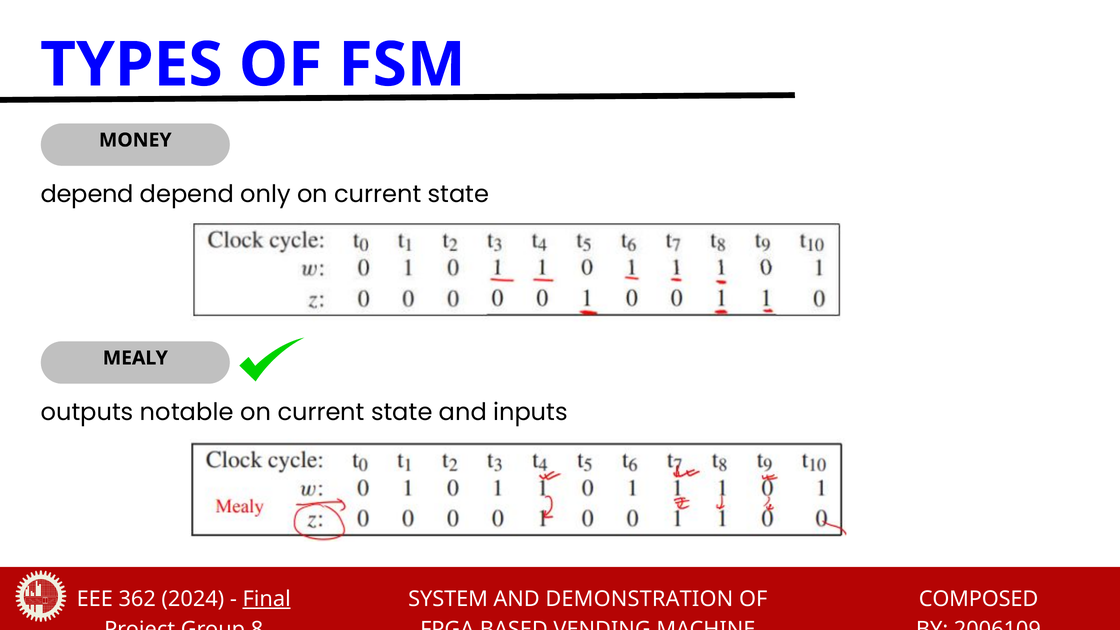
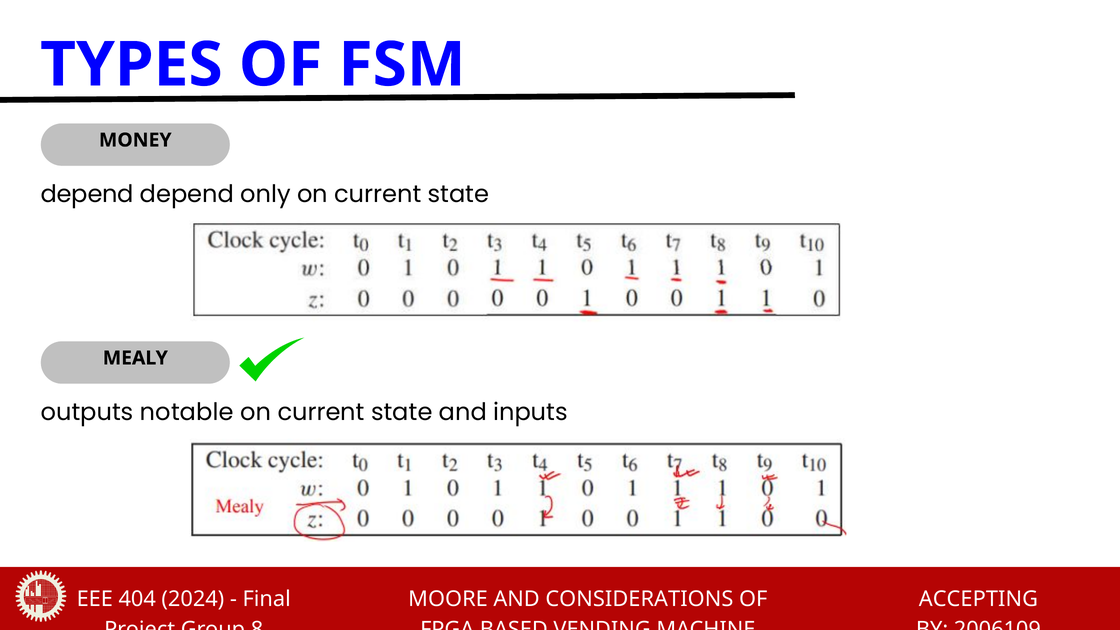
362: 362 -> 404 (137, 599)
Final underline: present -> none (267, 599)
SYSTEM: SYSTEM -> MOORE (448, 599)
DEMONSTRATION: DEMONSTRATION -> CONSIDERATIONS (639, 599)
COMPOSED: COMPOSED -> ACCEPTING (978, 599)
